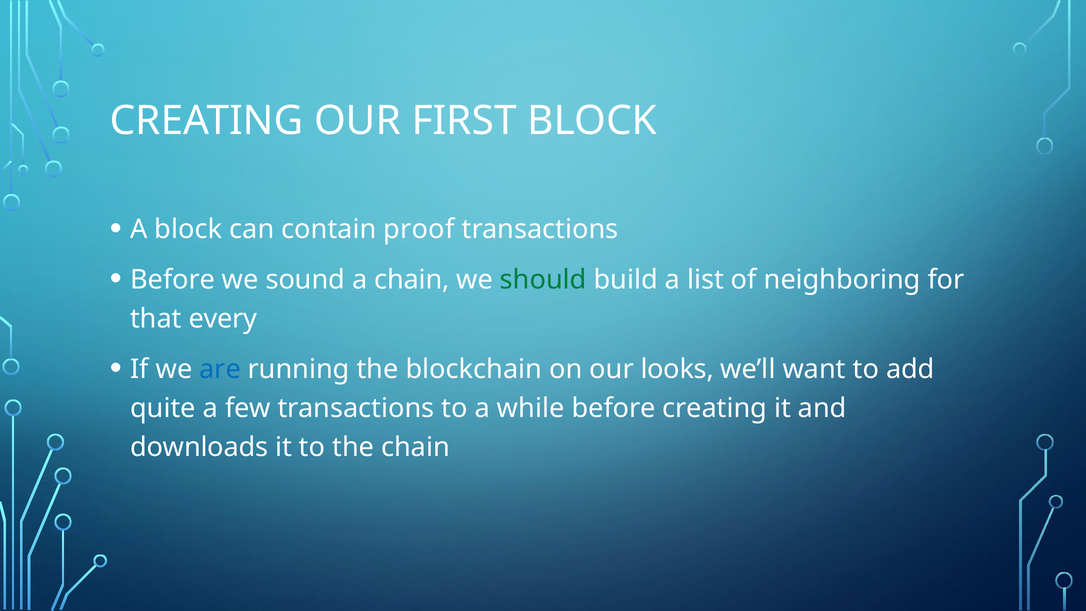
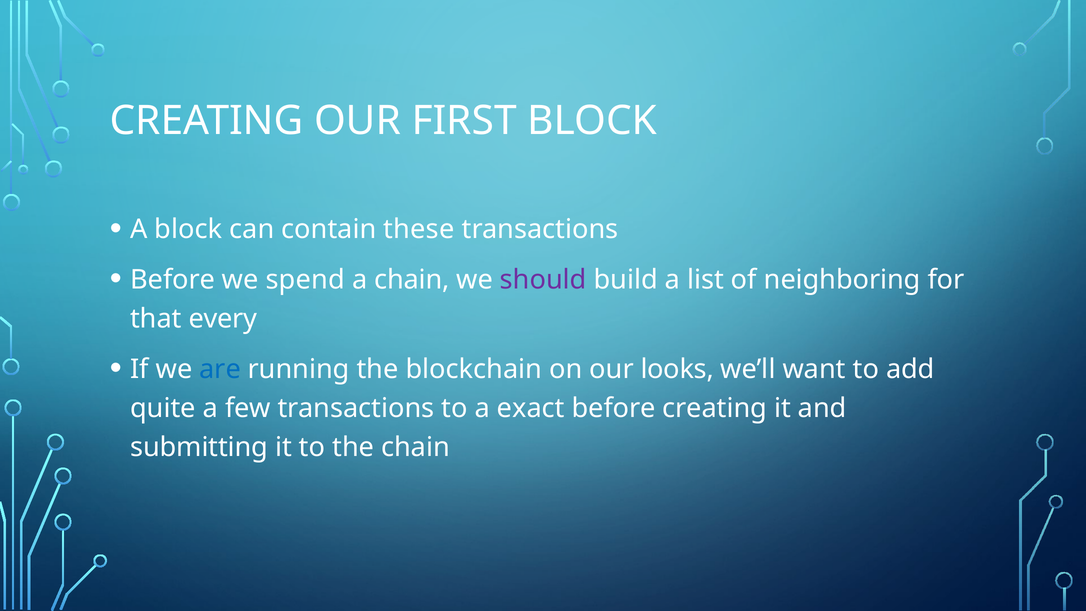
proof: proof -> these (419, 229)
sound: sound -> spend (305, 280)
should colour: green -> purple (543, 280)
while: while -> exact (531, 408)
downloads: downloads -> submitting (199, 447)
